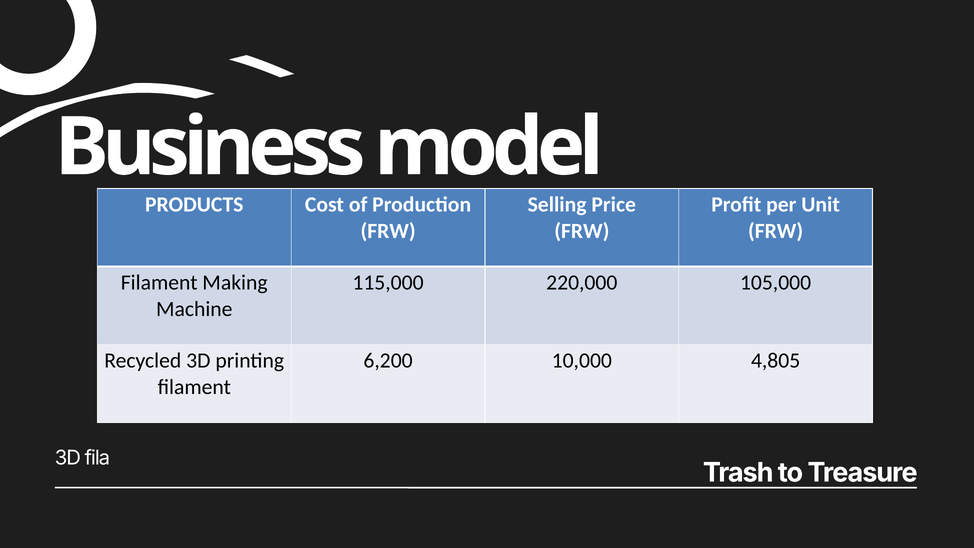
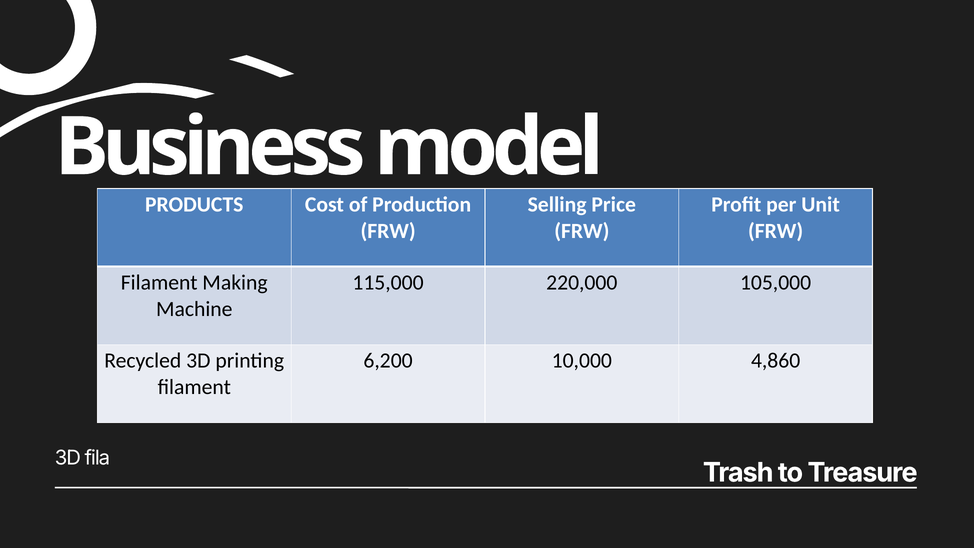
4,805: 4,805 -> 4,860 (776, 361)
